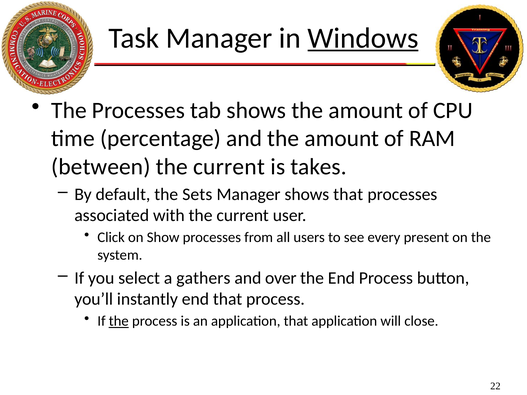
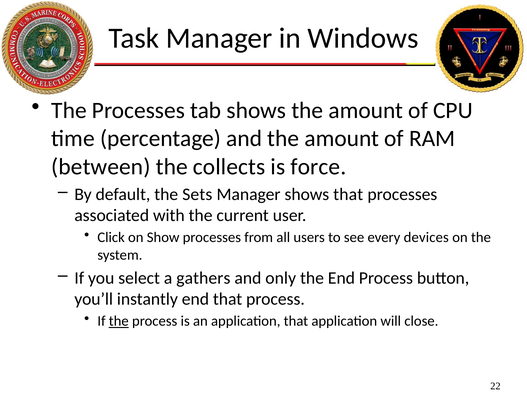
Windows underline: present -> none (363, 38)
current: current -> collects (229, 167)
takes: takes -> force (318, 167)
present: present -> devices (426, 238)
over: over -> only (281, 278)
